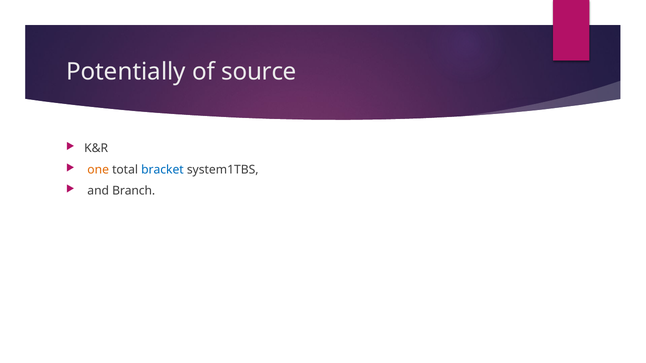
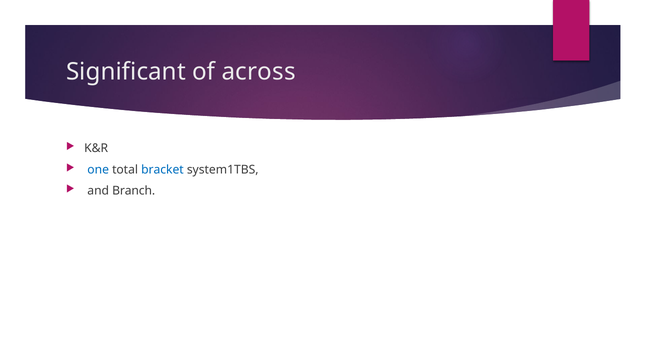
Potentially: Potentially -> Significant (126, 72)
source: source -> across (259, 72)
one colour: orange -> blue (98, 170)
